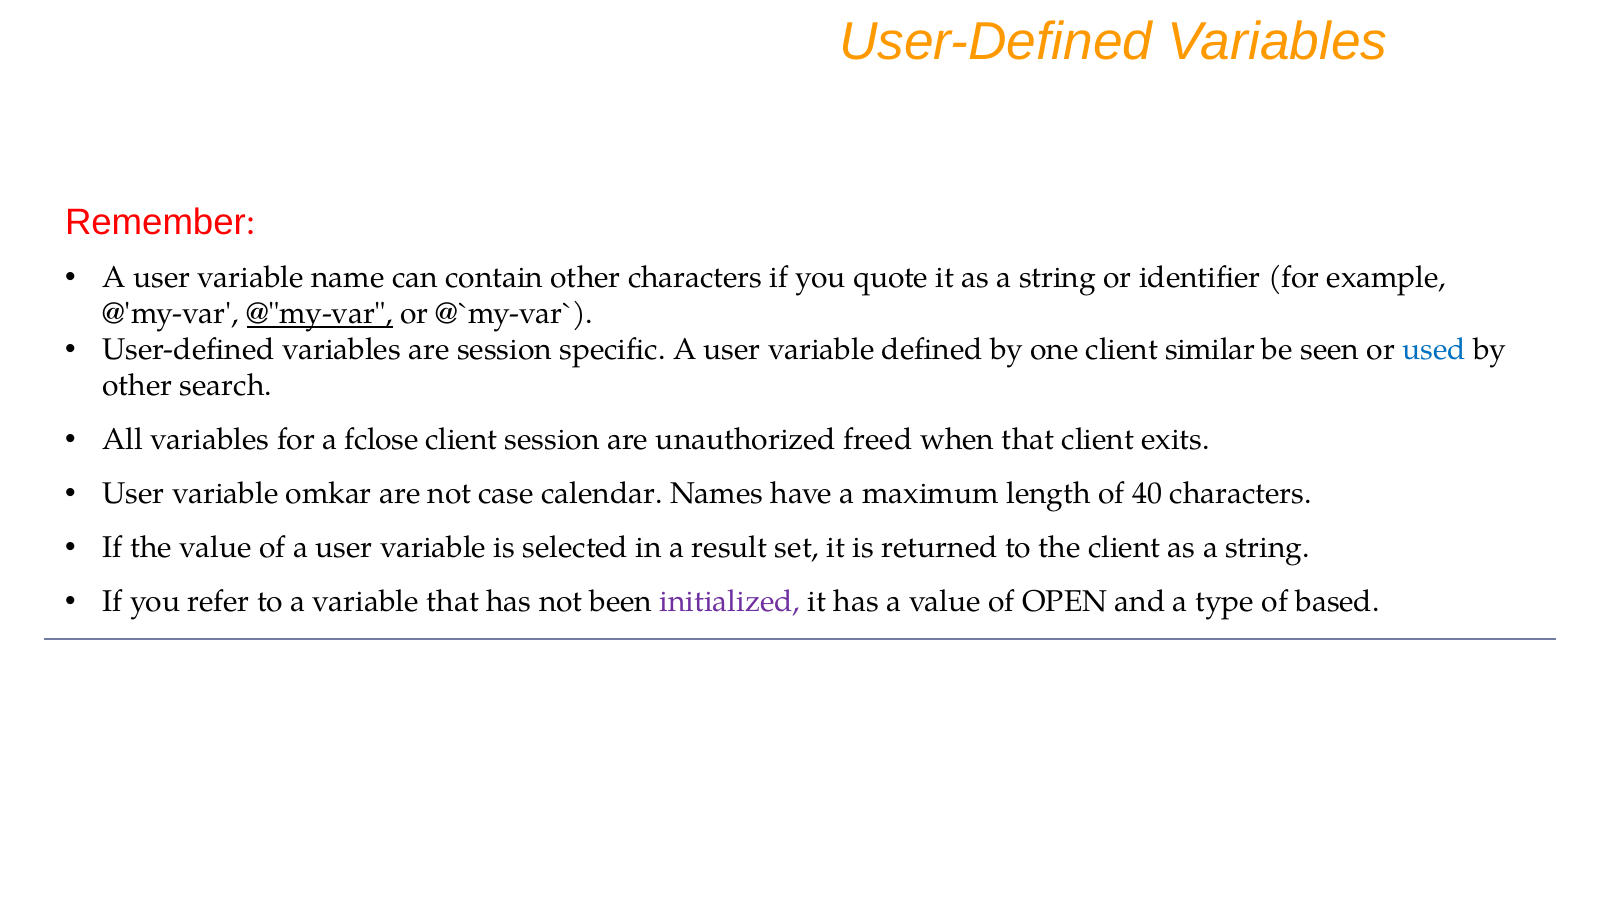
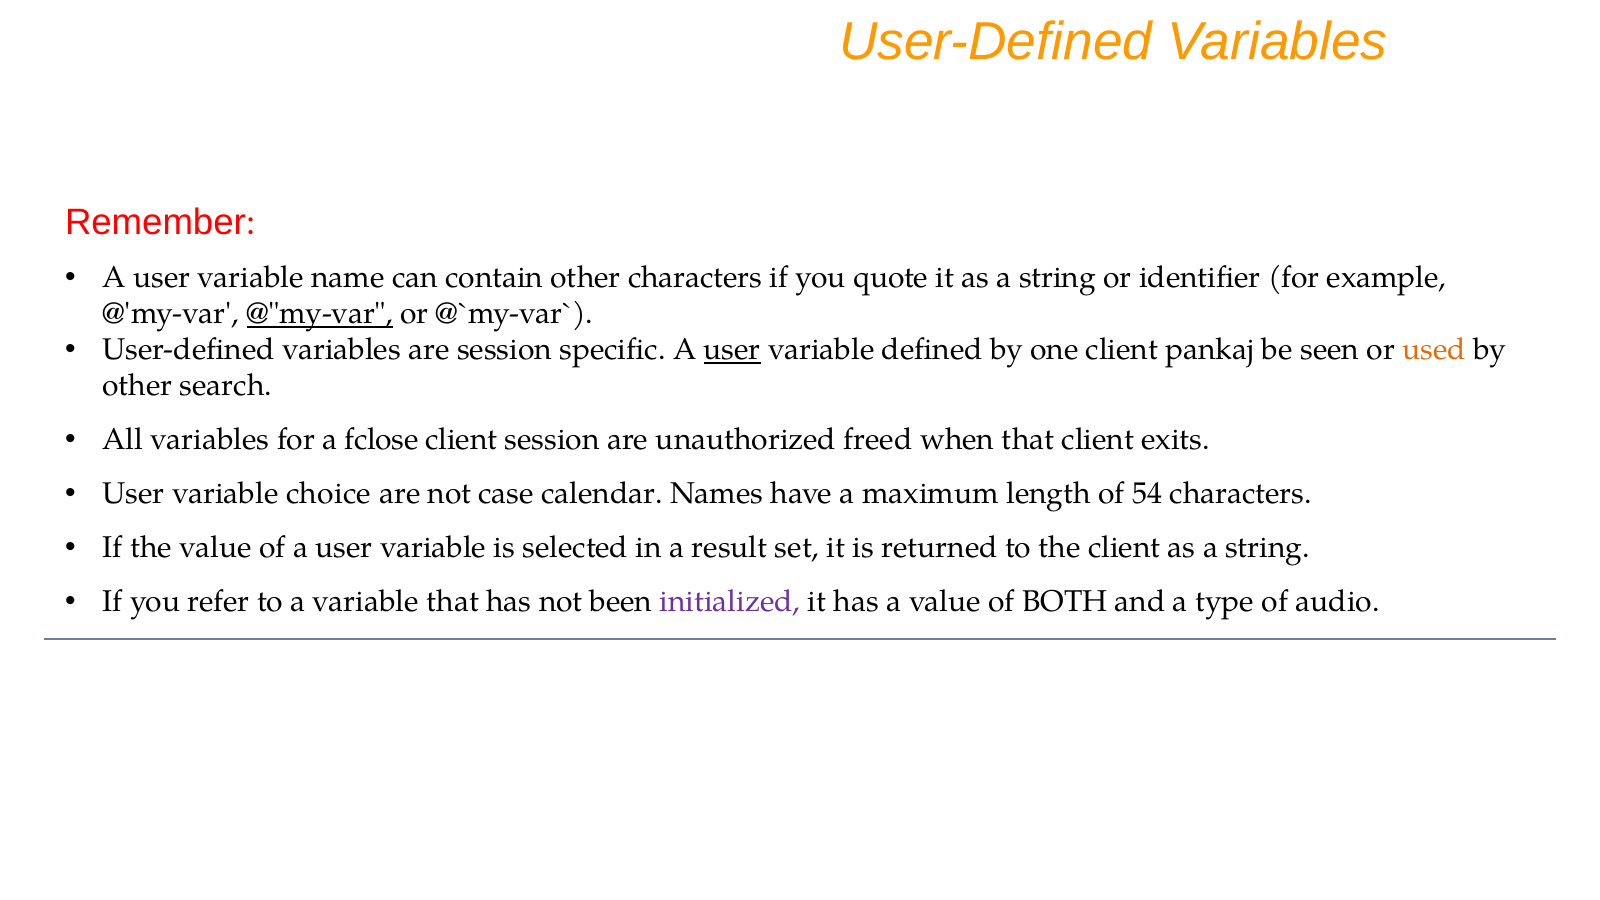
user underline: none -> present (732, 350)
similar: similar -> pankaj (1210, 350)
used colour: blue -> orange (1434, 350)
omkar: omkar -> choice (329, 494)
40: 40 -> 54 (1147, 494)
OPEN: OPEN -> BOTH (1065, 602)
based: based -> audio (1338, 602)
